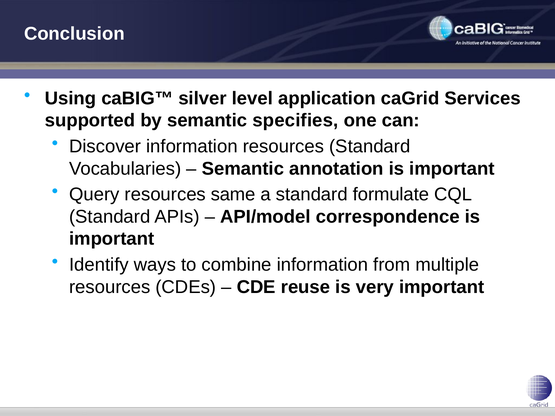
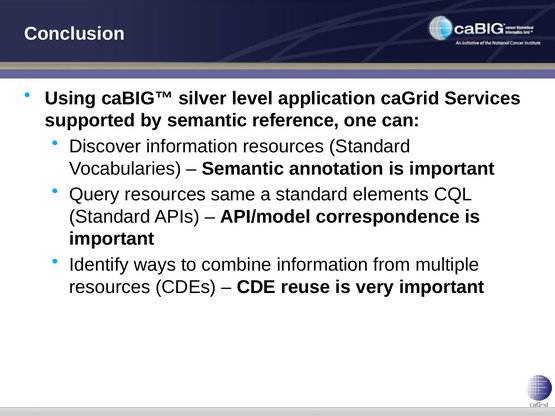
specifies: specifies -> reference (296, 121)
formulate: formulate -> elements (391, 195)
